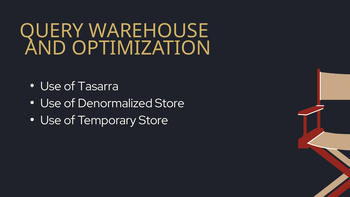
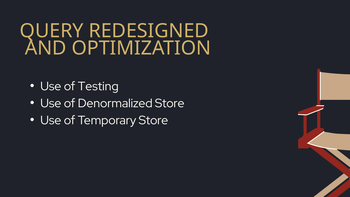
WAREHOUSE: WAREHOUSE -> REDESIGNED (149, 31)
Tasarra: Tasarra -> Testing (98, 86)
